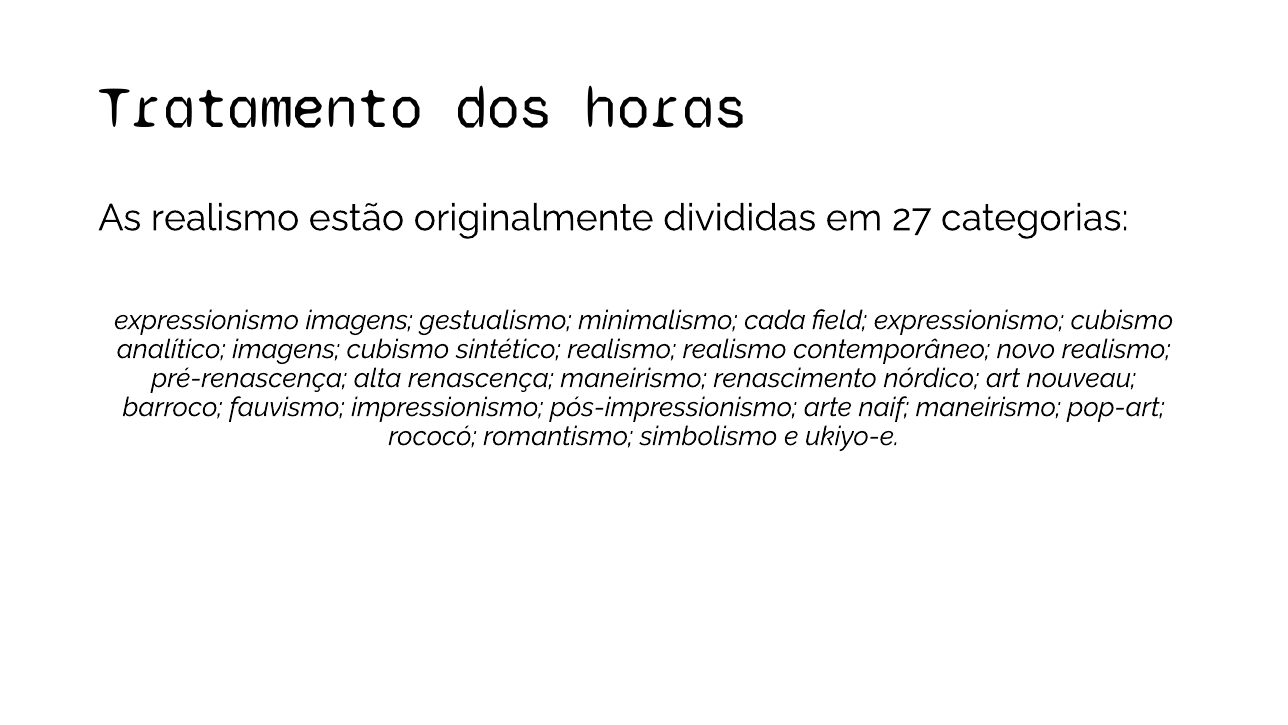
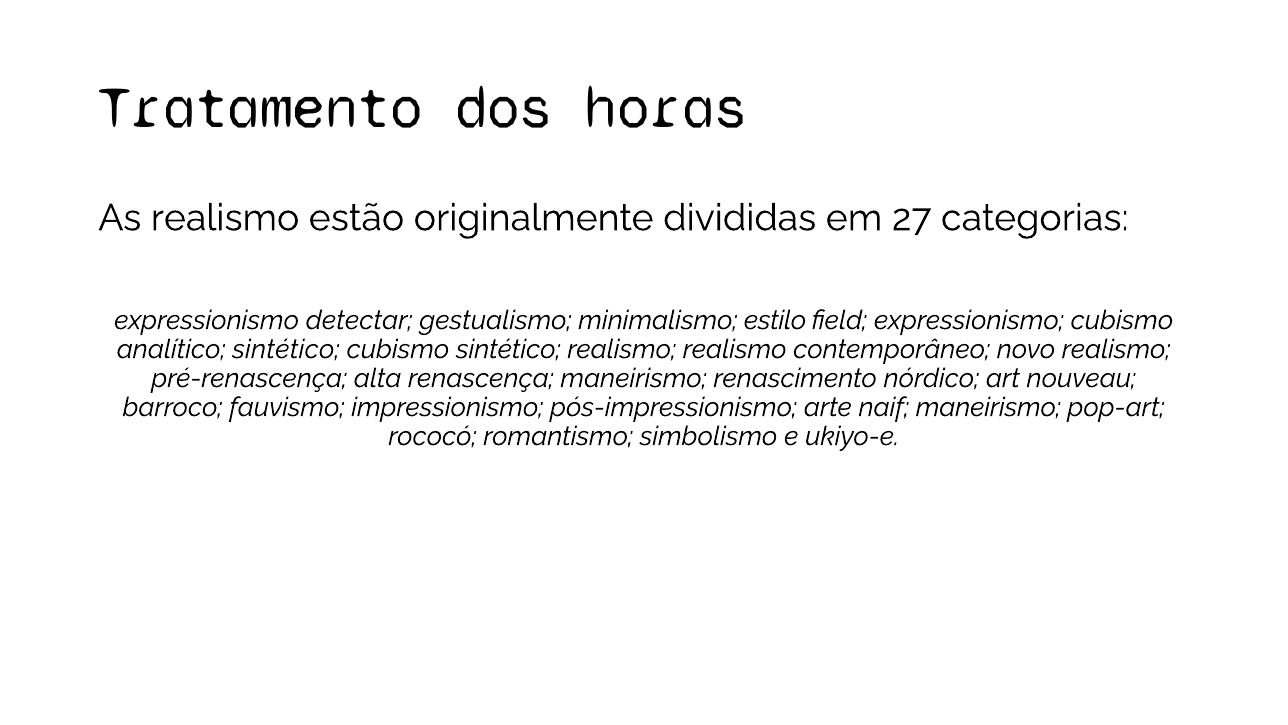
expressionismo imagens: imagens -> detectar (359, 320)
cada: cada -> estilo (775, 320)
analítico imagens: imagens -> sintético (286, 349)
